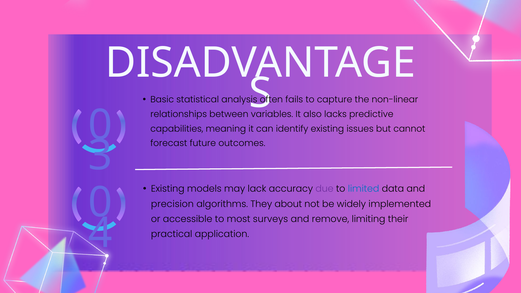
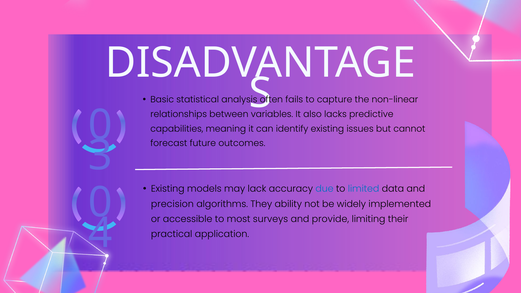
due colour: purple -> blue (324, 189)
about: about -> ability (288, 204)
remove: remove -> provide (330, 219)
